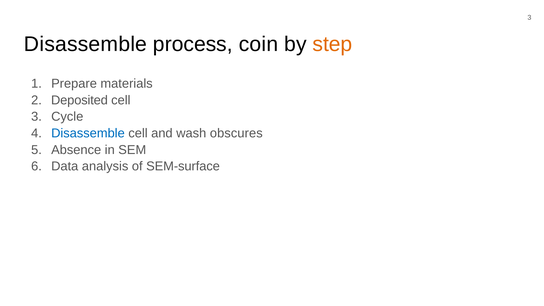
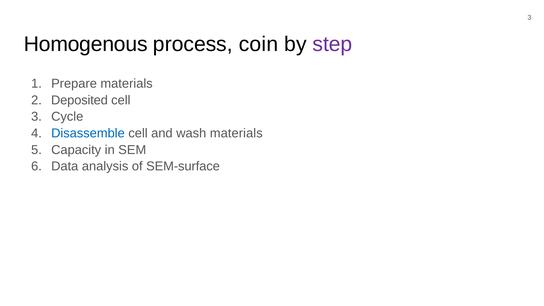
Disassemble: Disassemble -> Homogenous (86, 44)
step colour: orange -> purple (332, 44)
wash obscures: obscures -> materials (236, 133)
Absence: Absence -> Capacity (76, 150)
